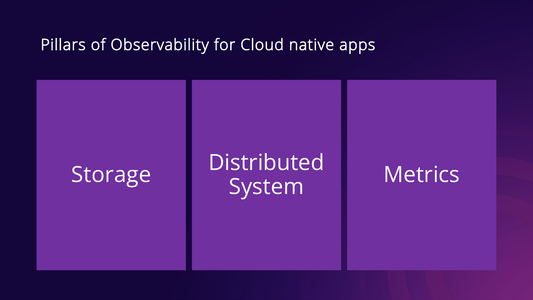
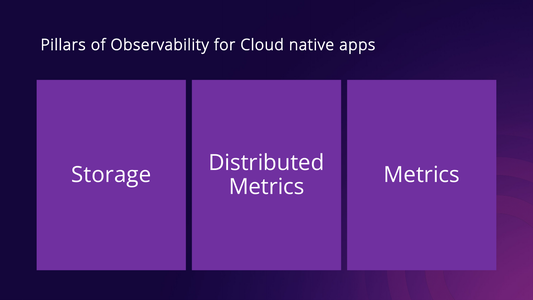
System: System -> Metrics (267, 187)
